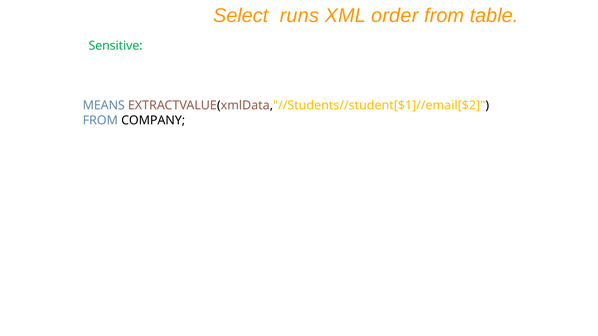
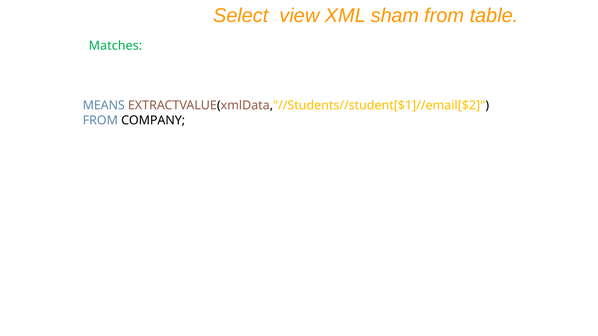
runs: runs -> view (300, 16)
order: order -> sham (395, 16)
Sensitive: Sensitive -> Matches (115, 46)
